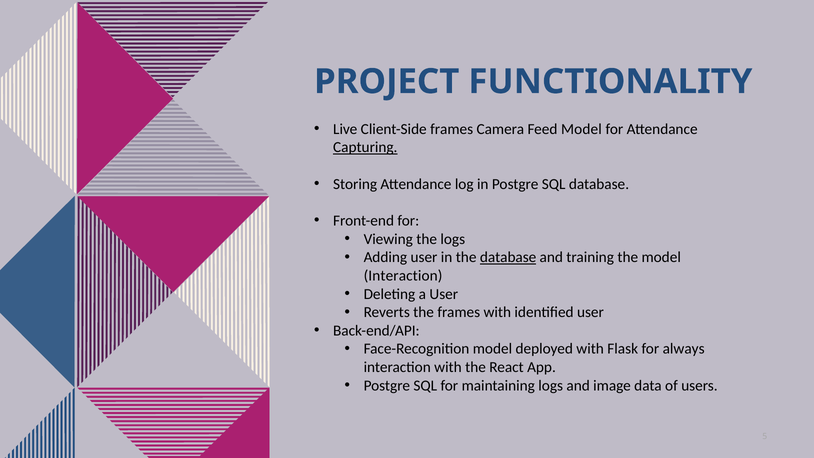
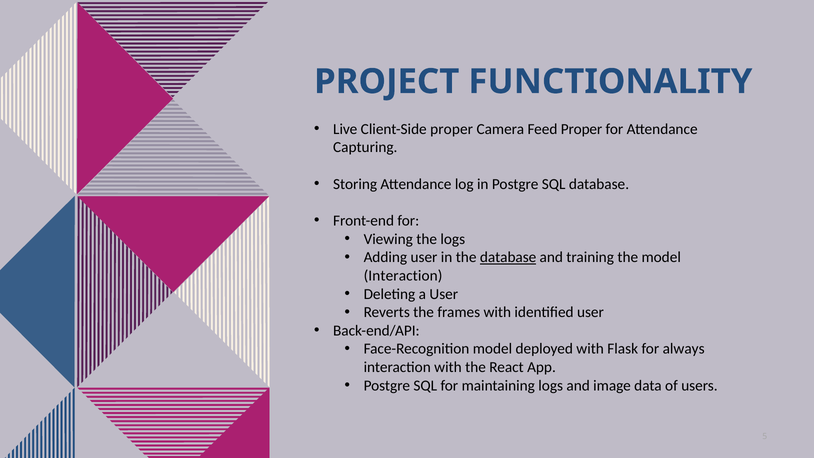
Client-Side frames: frames -> proper (452, 129)
Feed Model: Model -> Proper (582, 129)
Capturing underline: present -> none (365, 147)
